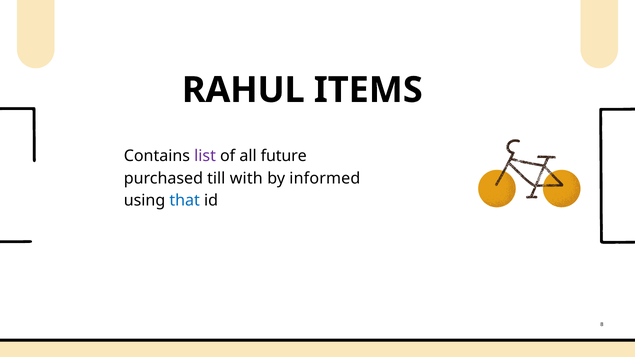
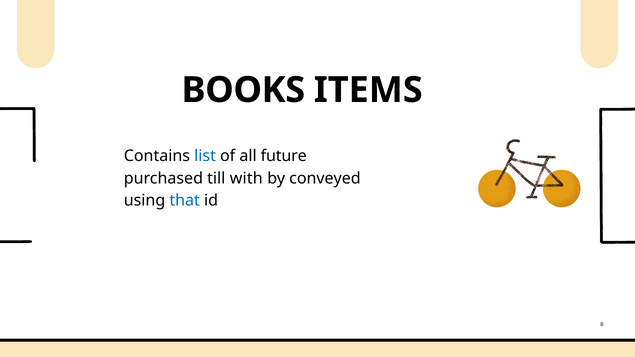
RAHUL: RAHUL -> BOOKS (243, 90)
list colour: purple -> blue (205, 156)
informed: informed -> conveyed (325, 178)
